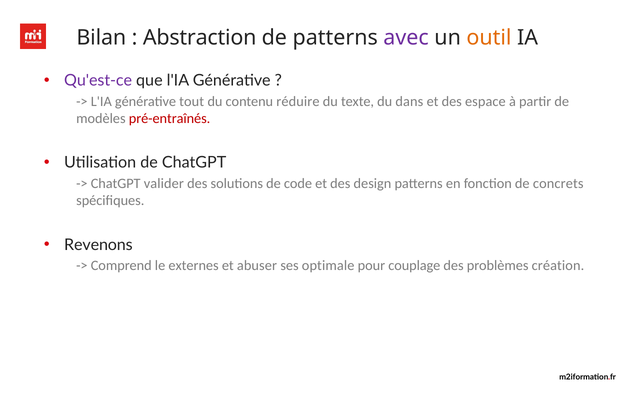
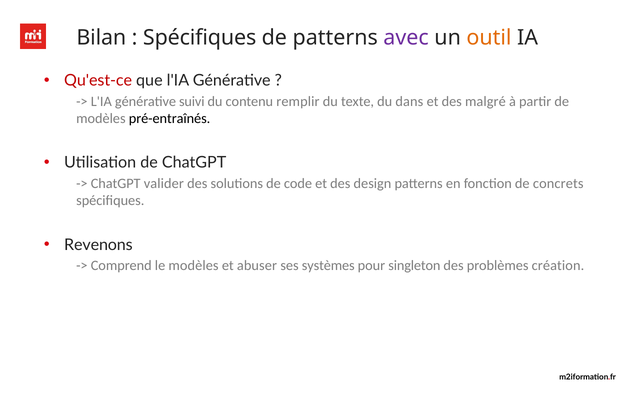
Abstraction: Abstraction -> Spécifiques (200, 38)
Qu'est-ce colour: purple -> red (98, 81)
tout: tout -> suivi (192, 102)
réduire: réduire -> remplir (298, 102)
espace: espace -> malgré (485, 102)
pré-entraînés colour: red -> black (170, 119)
le externes: externes -> modèles (193, 266)
optimale: optimale -> systèmes (328, 266)
couplage: couplage -> singleton (414, 266)
